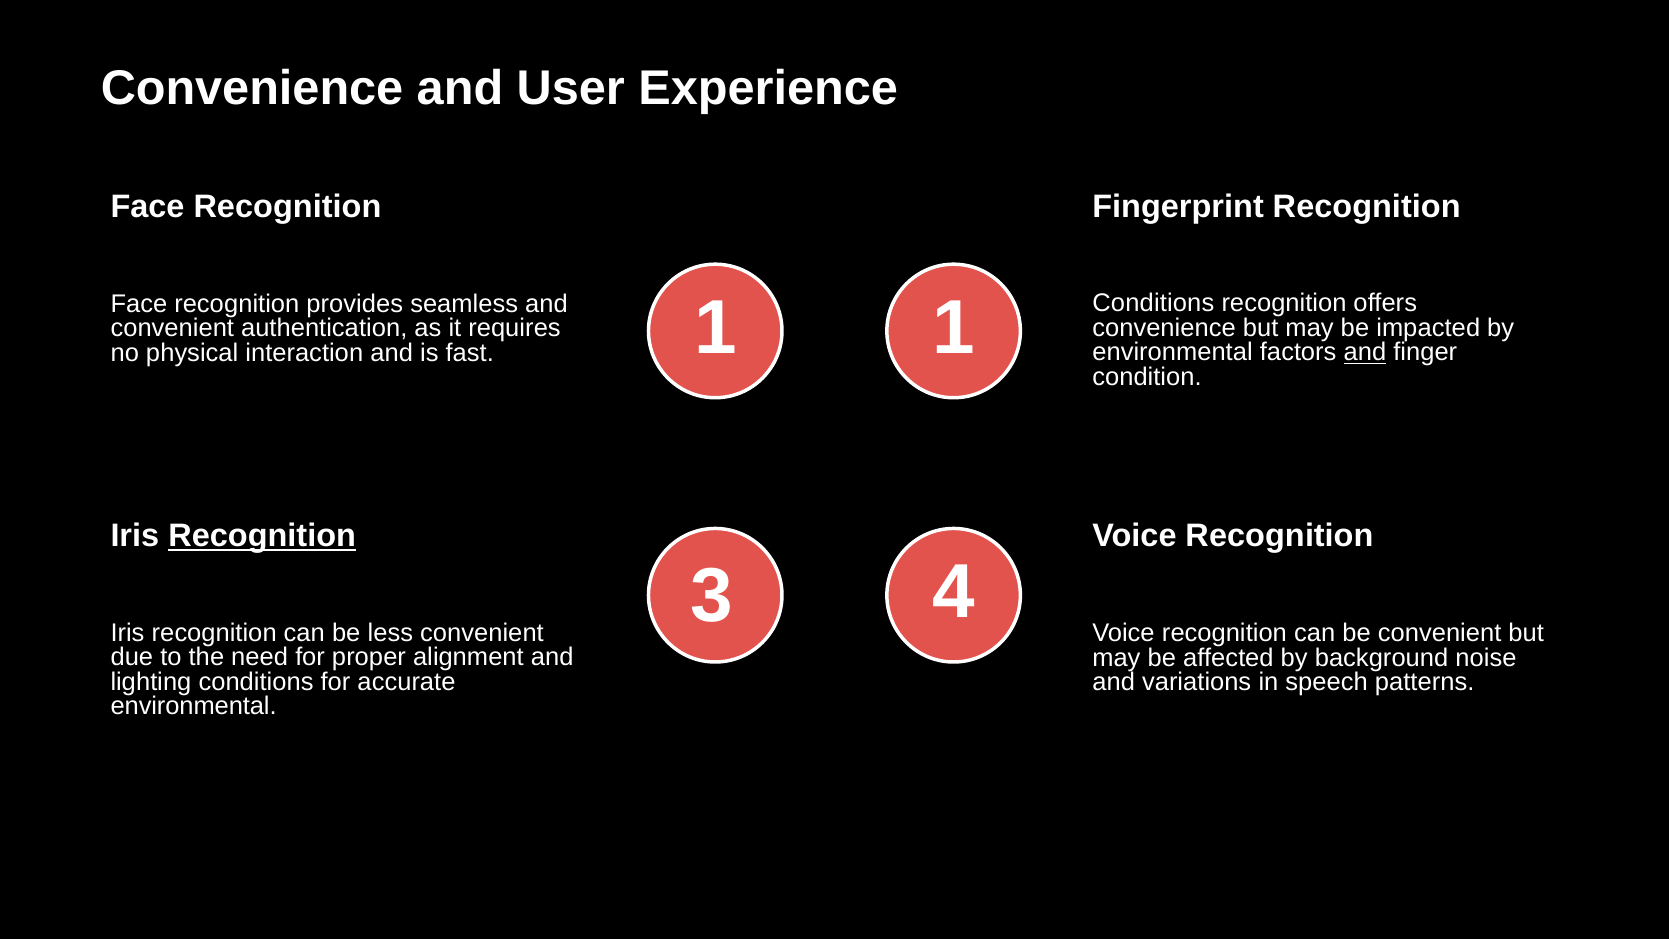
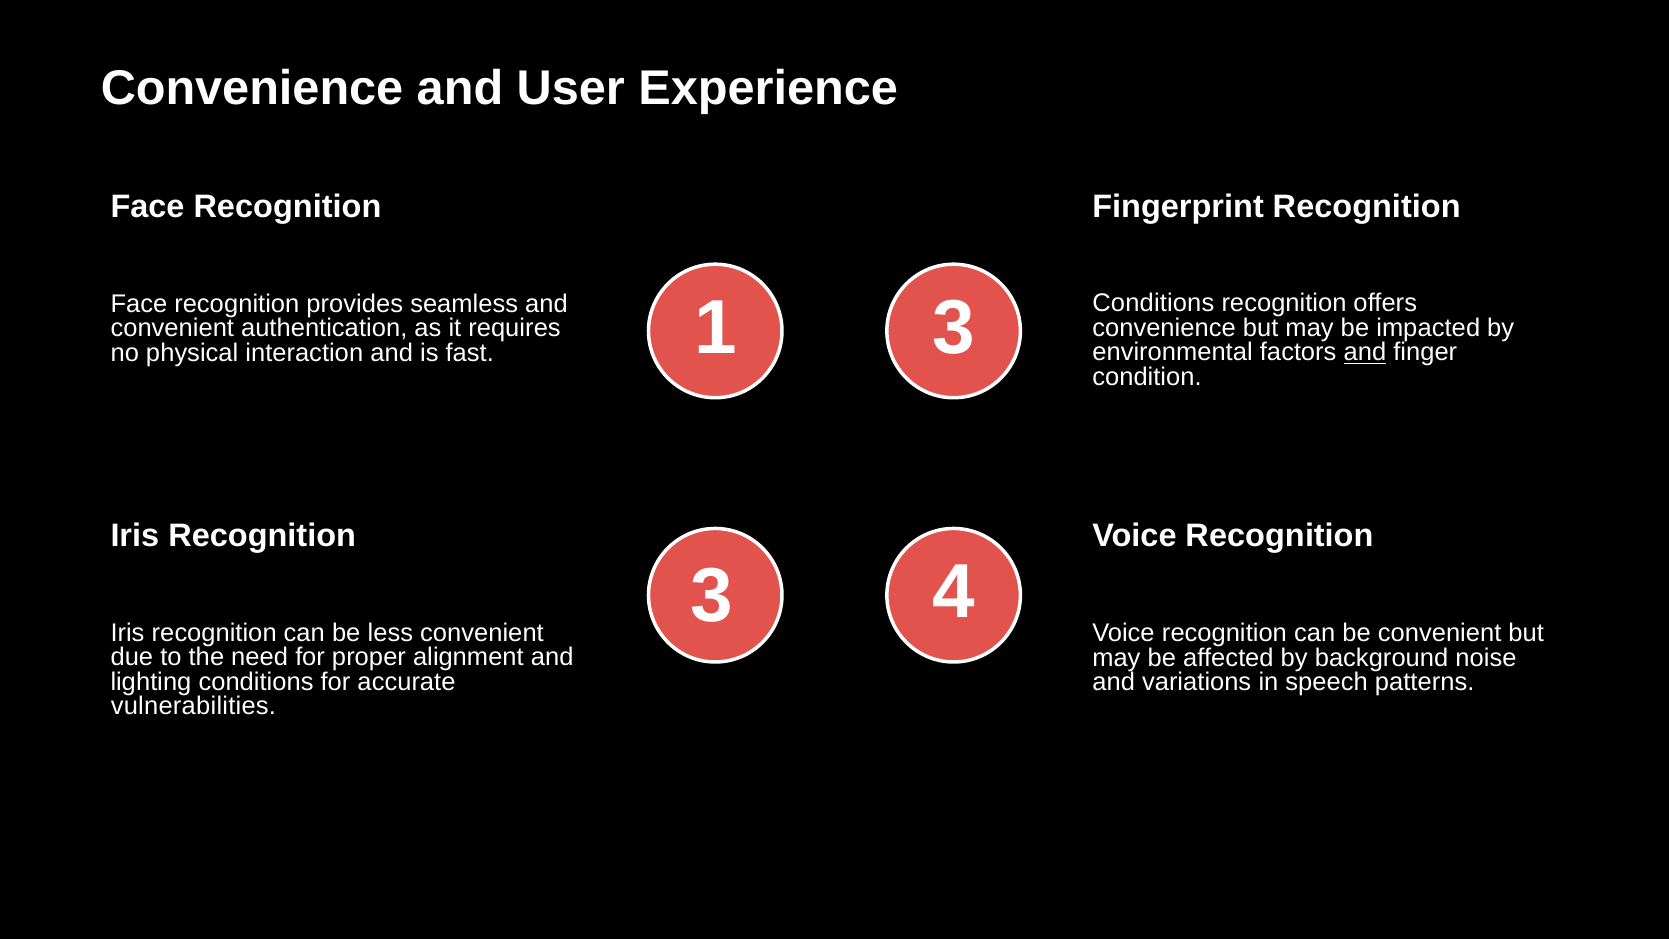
fast 1: 1 -> 3 (954, 328)
Recognition underline: present -> none (262, 536)
environmental: environmental -> vulnerabilities (193, 706)
